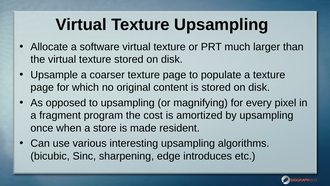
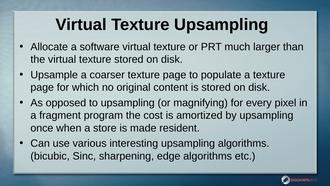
edge introduces: introduces -> algorithms (208, 156)
